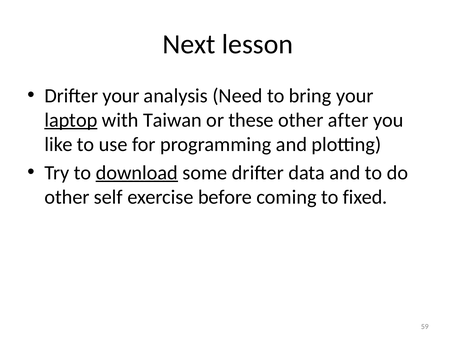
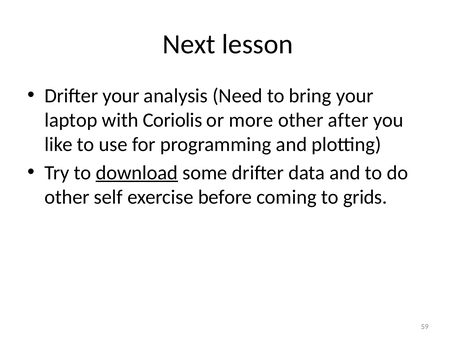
laptop underline: present -> none (71, 120)
Taiwan: Taiwan -> Coriolis (173, 120)
these: these -> more (251, 120)
fixed: fixed -> grids (365, 197)
